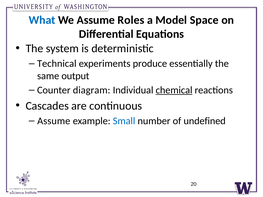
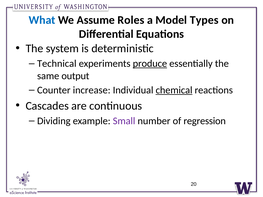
Space: Space -> Types (204, 20)
produce underline: none -> present (150, 64)
diagram: diagram -> increase (92, 90)
Assume: Assume -> Dividing (54, 121)
Small colour: blue -> purple (124, 121)
undefined: undefined -> regression (205, 121)
